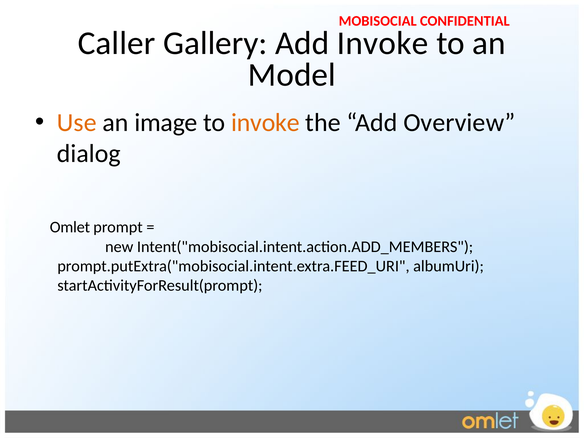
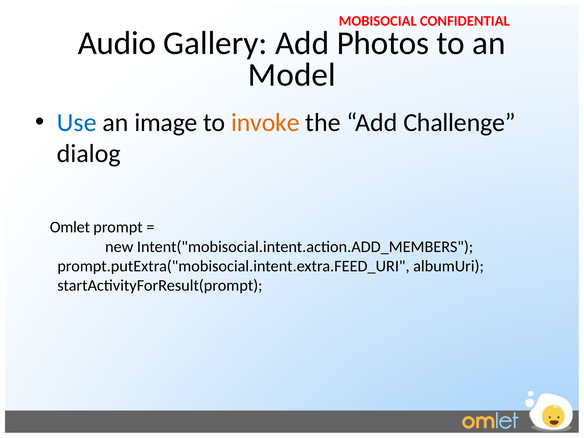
Caller: Caller -> Audio (117, 43)
Add Invoke: Invoke -> Photos (383, 43)
Use colour: orange -> blue (77, 123)
Overview: Overview -> Challenge (459, 123)
